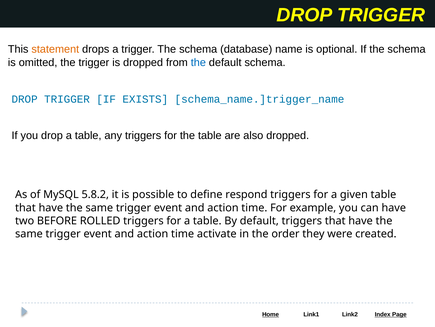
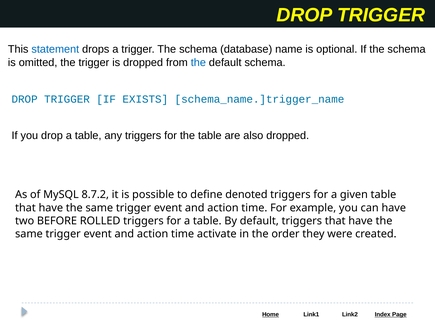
statement colour: orange -> blue (55, 49)
5.8.2: 5.8.2 -> 8.7.2 (95, 194)
respond: respond -> denoted (246, 194)
